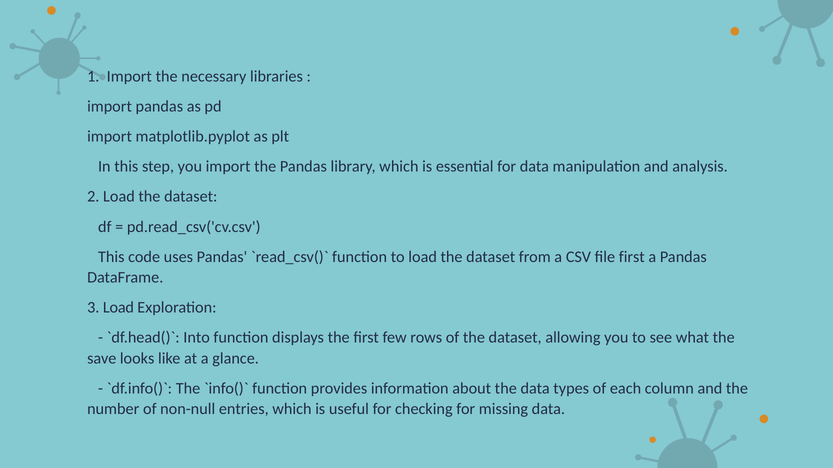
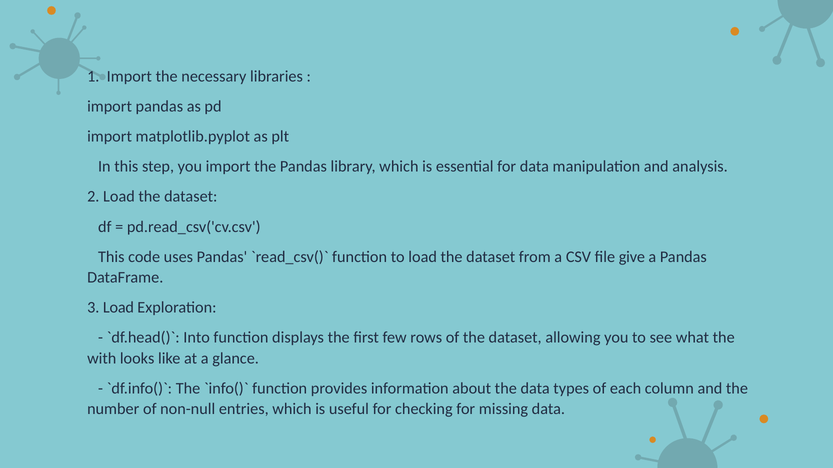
file first: first -> give (632, 257)
save: save -> with (102, 359)
